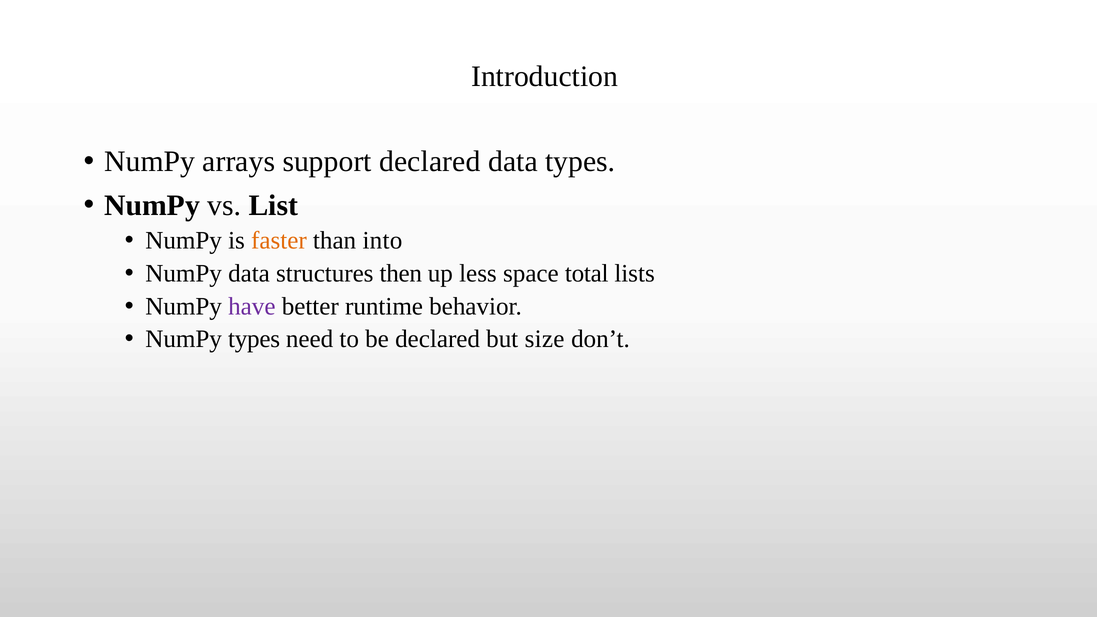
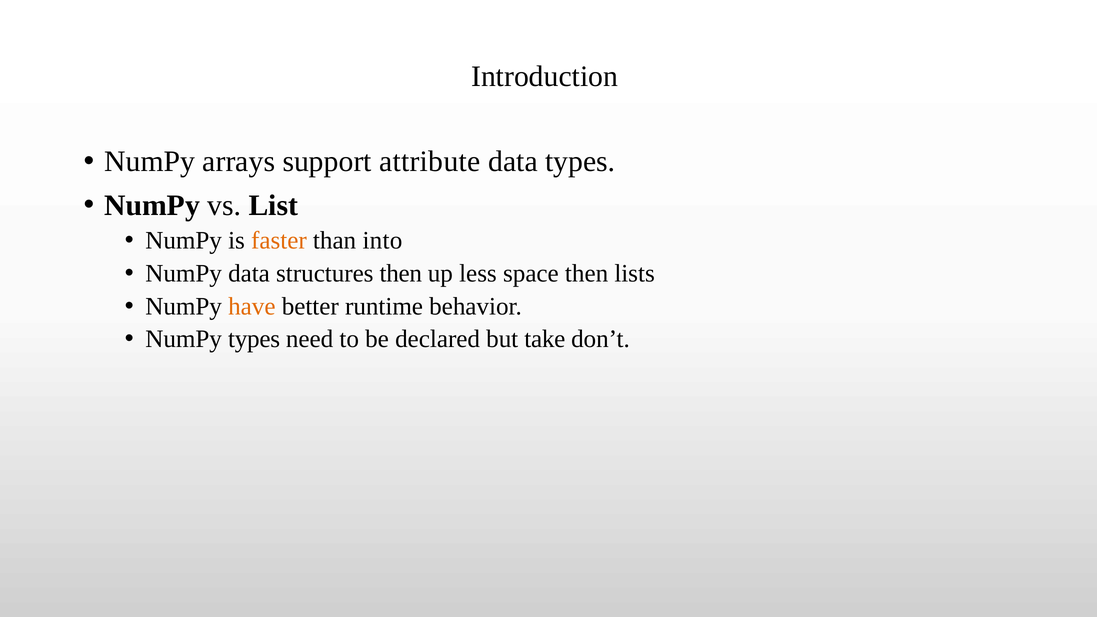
support declared: declared -> attribute (430, 162)
space total: total -> then (587, 273)
have colour: purple -> orange (252, 306)
size: size -> take (545, 339)
